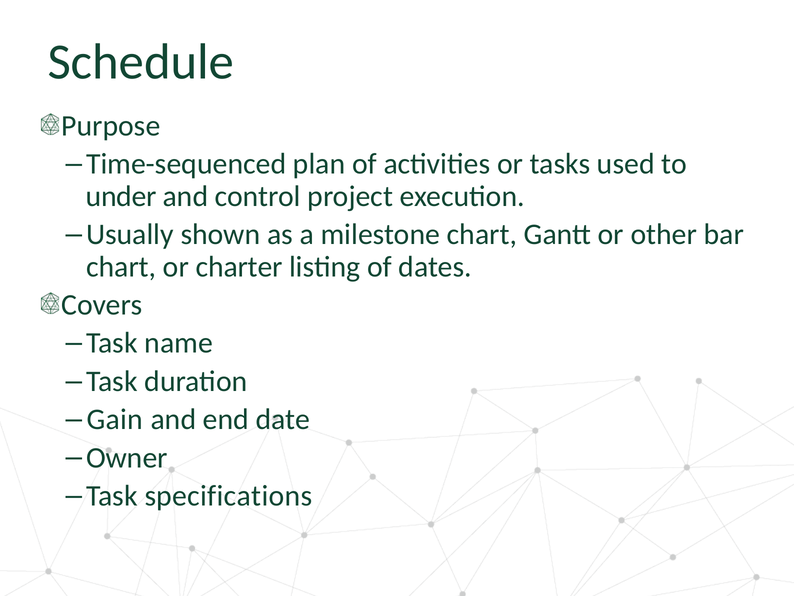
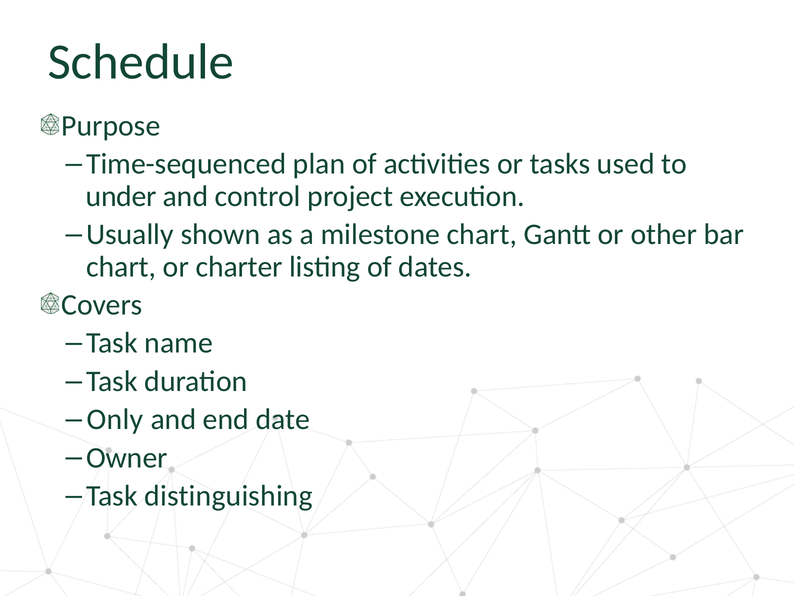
Gain: Gain -> Only (115, 419)
specifications: specifications -> distinguishing (229, 496)
